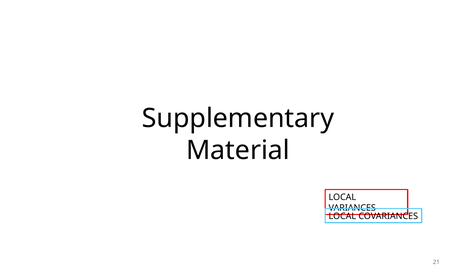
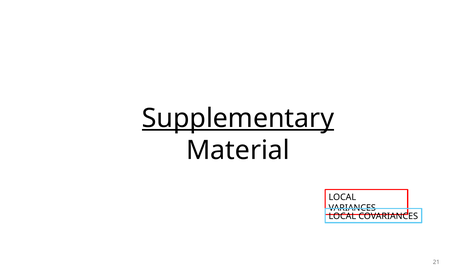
Supplementary underline: none -> present (238, 119)
